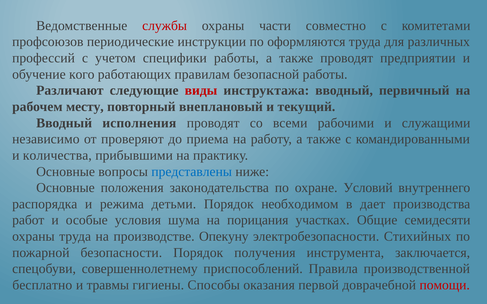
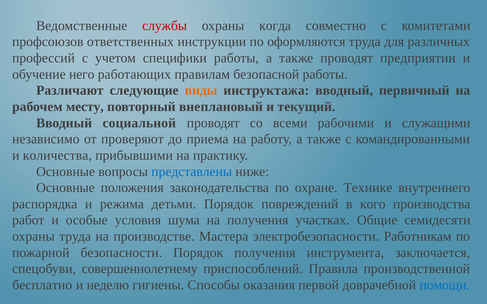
части: части -> когда (275, 26)
периодические: периодические -> ответственных (130, 42)
кого: кого -> него (82, 74)
виды colour: red -> orange (201, 91)
исполнения: исполнения -> социальной (139, 123)
Условий: Условий -> Технике (368, 188)
необходимом: необходимом -> повреждений (300, 204)
дает: дает -> кого (373, 204)
на порицания: порицания -> получения (258, 220)
Опекуну: Опекуну -> Мастера (224, 237)
Стихийных: Стихийных -> Работникам (418, 237)
травмы: травмы -> неделю (108, 285)
помощи colour: red -> blue (445, 285)
